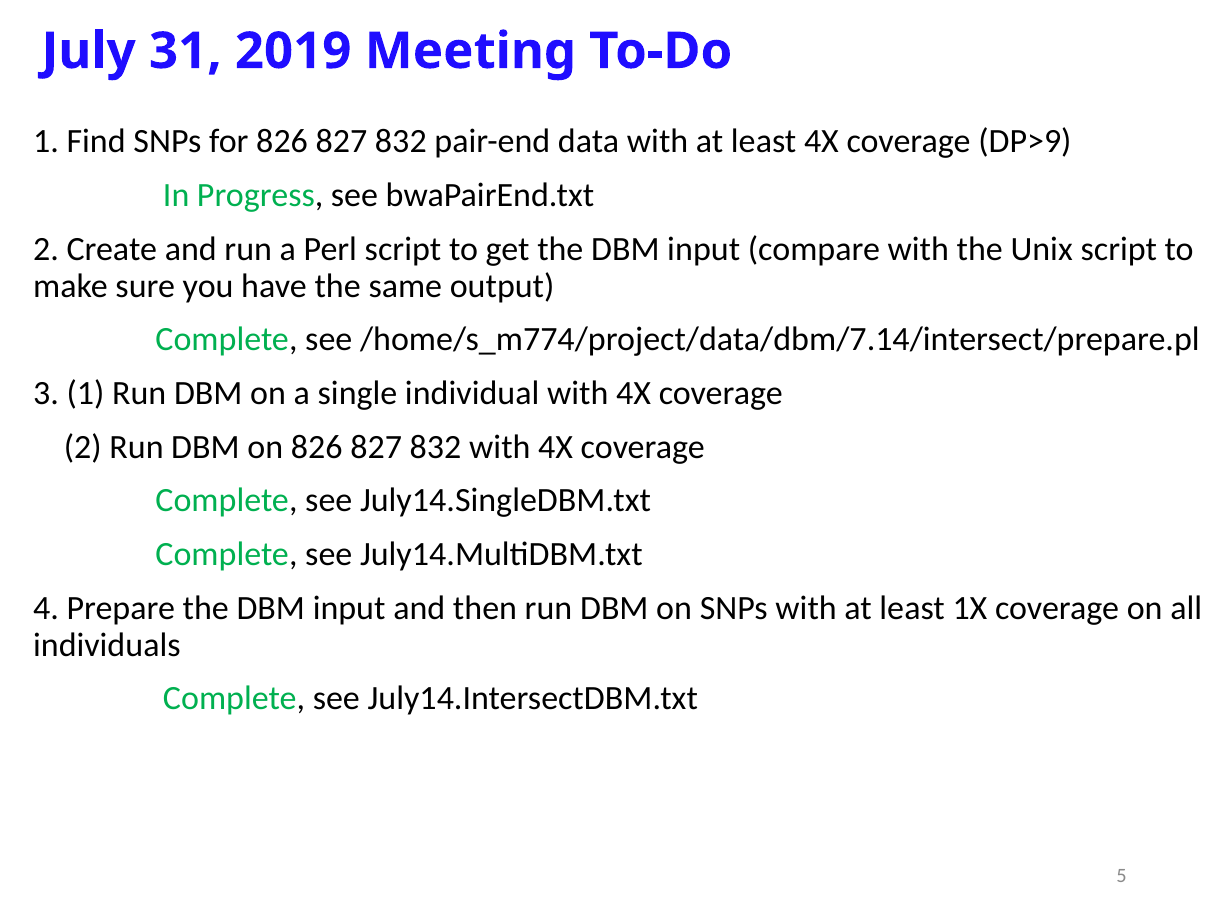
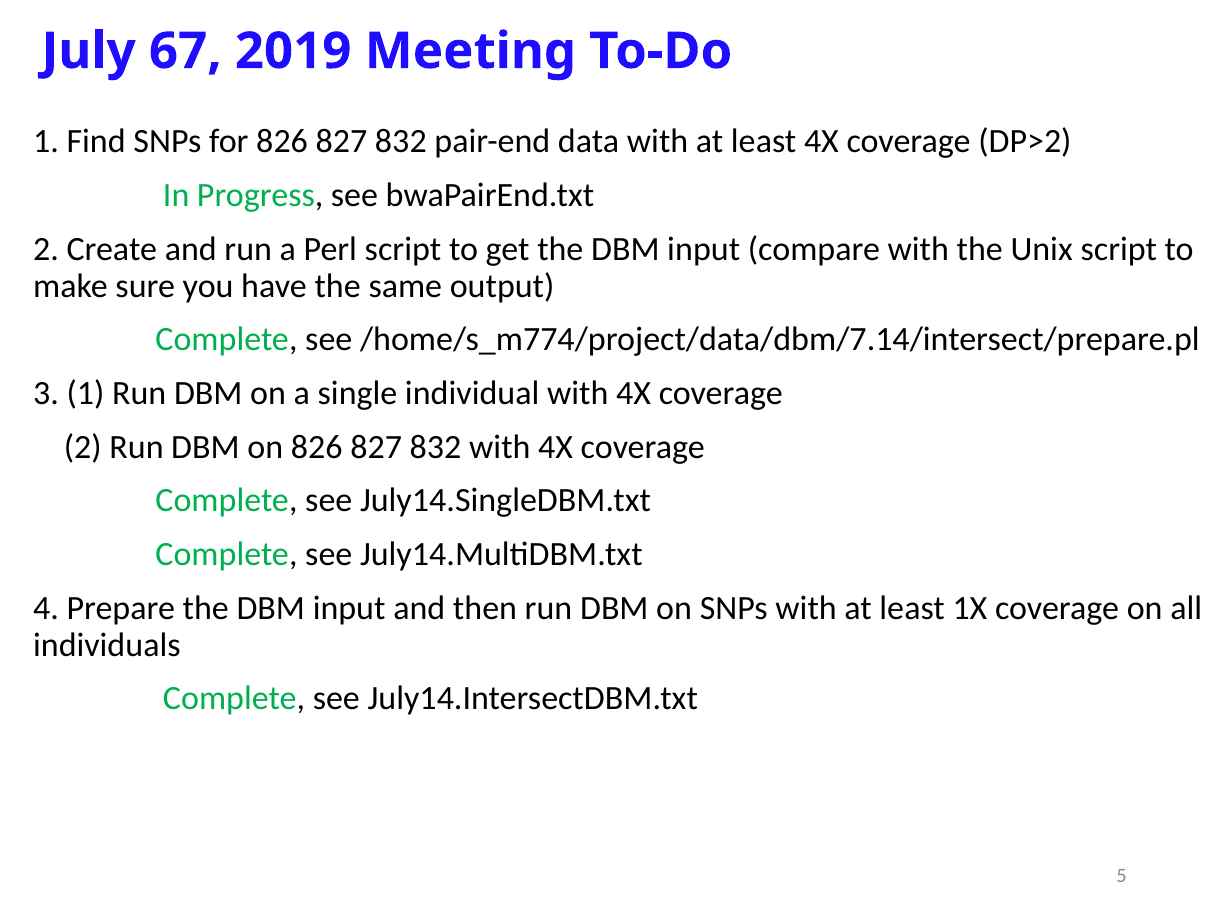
31: 31 -> 67 (185, 51)
DP>9: DP>9 -> DP>2 (1025, 142)
